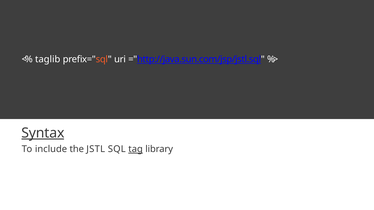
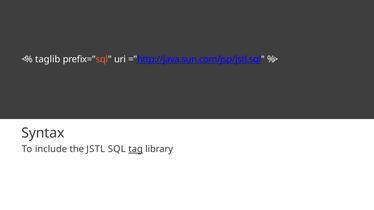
Syntax underline: present -> none (43, 133)
